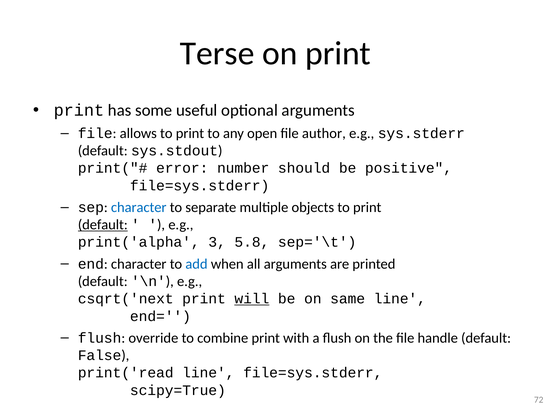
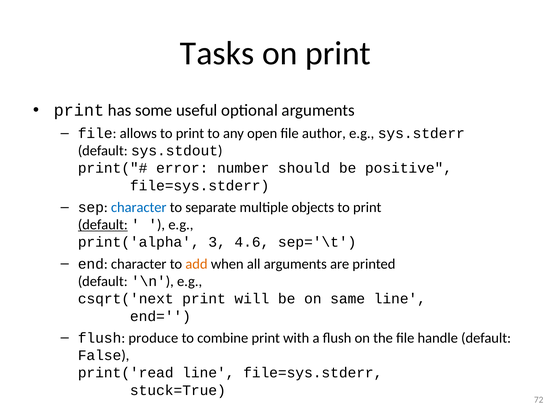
Terse: Terse -> Tasks (217, 53)
5.8: 5.8 -> 4.6 (252, 242)
add colour: blue -> orange (196, 264)
will underline: present -> none (252, 299)
override: override -> produce (153, 338)
scipy=True: scipy=True -> stuck=True (178, 390)
